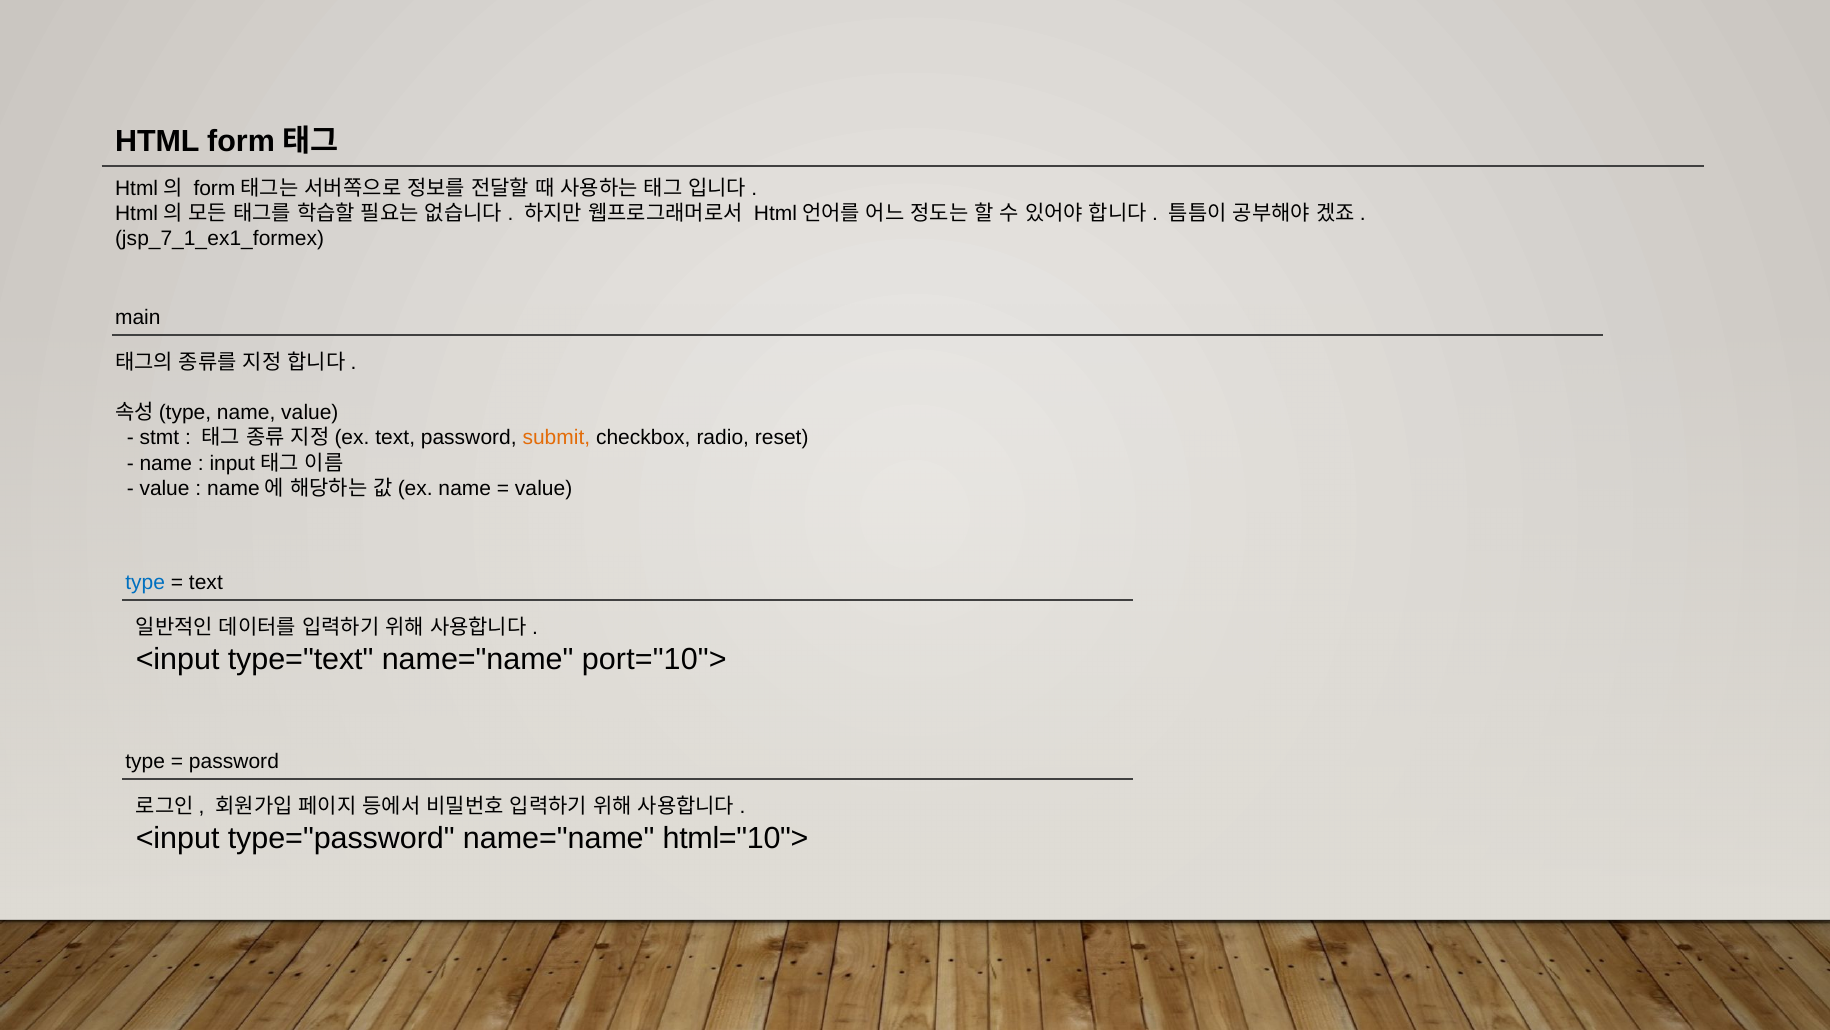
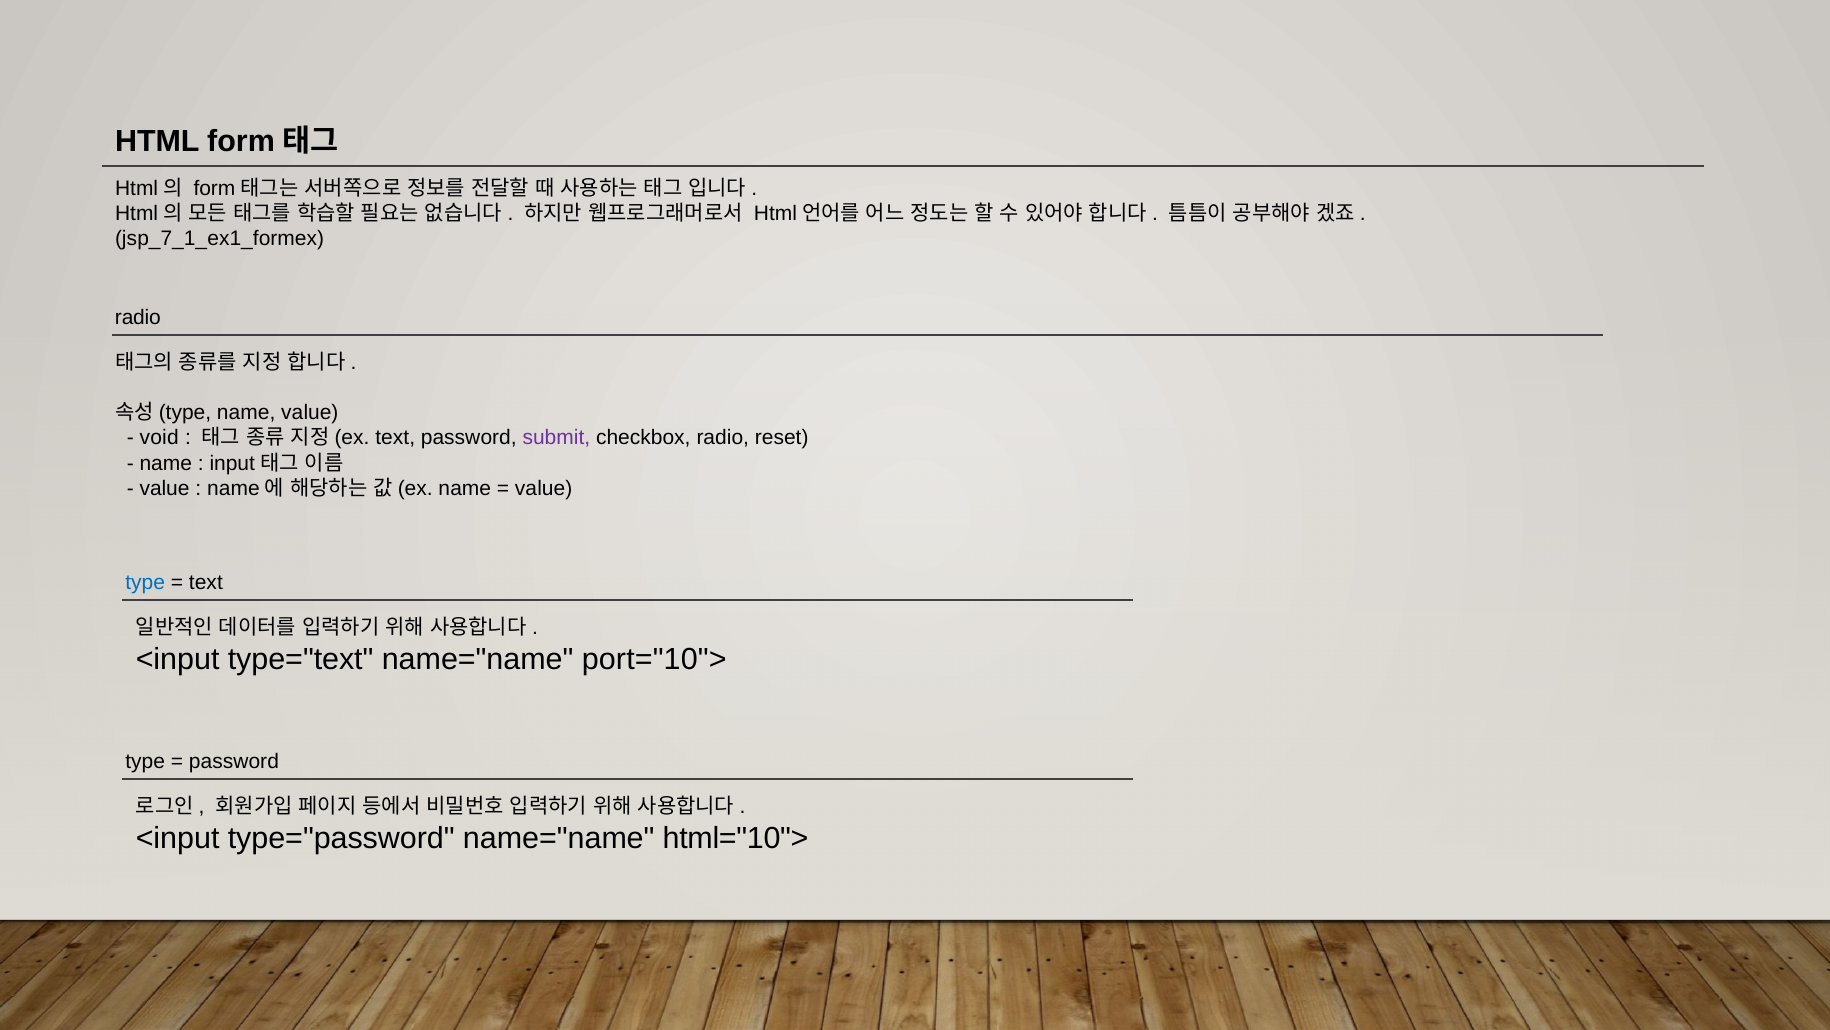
main: main -> radio (138, 317)
stmt: stmt -> void (159, 438)
submit colour: orange -> purple (556, 438)
